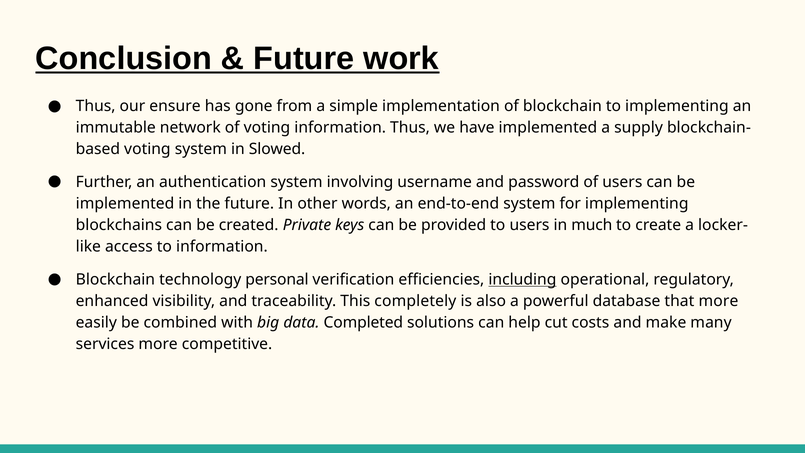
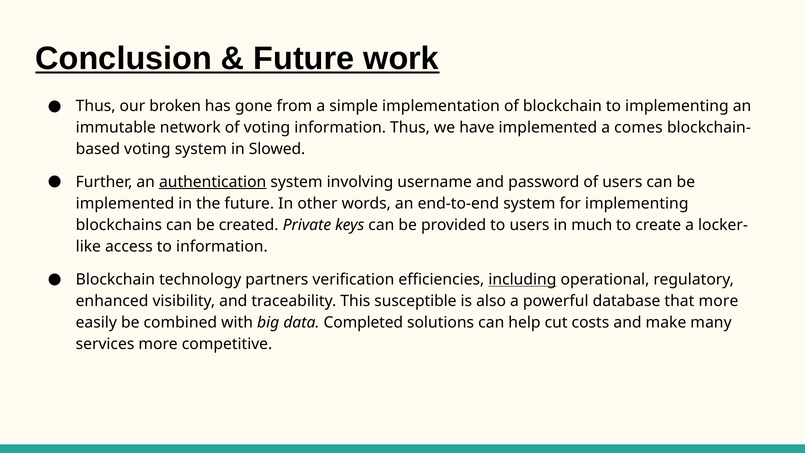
ensure: ensure -> broken (175, 106)
supply: supply -> comes (638, 128)
authentication underline: none -> present (213, 182)
personal: personal -> partners (277, 279)
completely: completely -> susceptible (415, 301)
